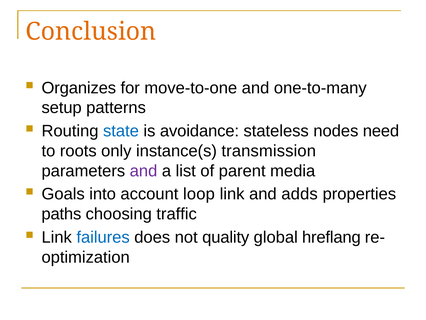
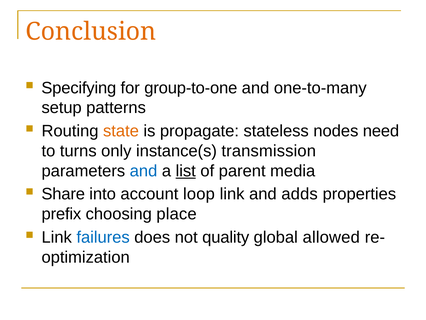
Organizes: Organizes -> Specifying (79, 88)
move-to-one: move-to-one -> group-to-one (191, 88)
state colour: blue -> orange (121, 131)
avoidance: avoidance -> propagate (199, 131)
roots: roots -> turns (78, 151)
and colour: purple -> blue (144, 171)
list underline: none -> present (186, 171)
Goals: Goals -> Share (63, 194)
paths: paths -> prefix (61, 214)
traffic: traffic -> place (177, 214)
hreflang: hreflang -> allowed (331, 237)
